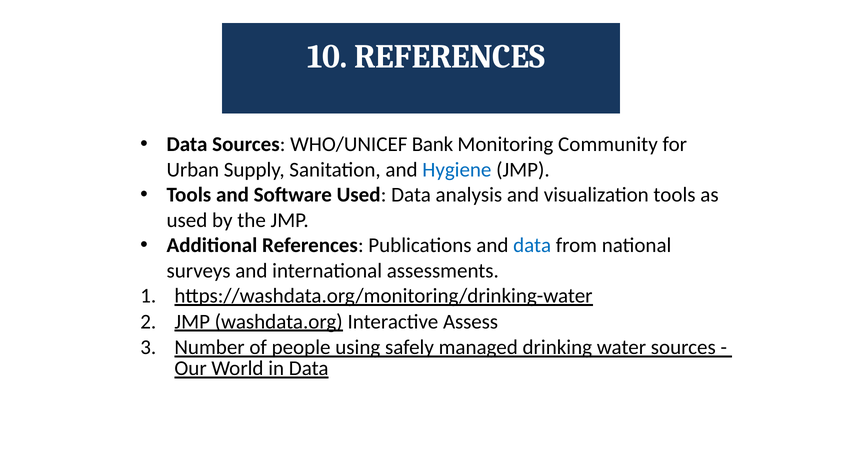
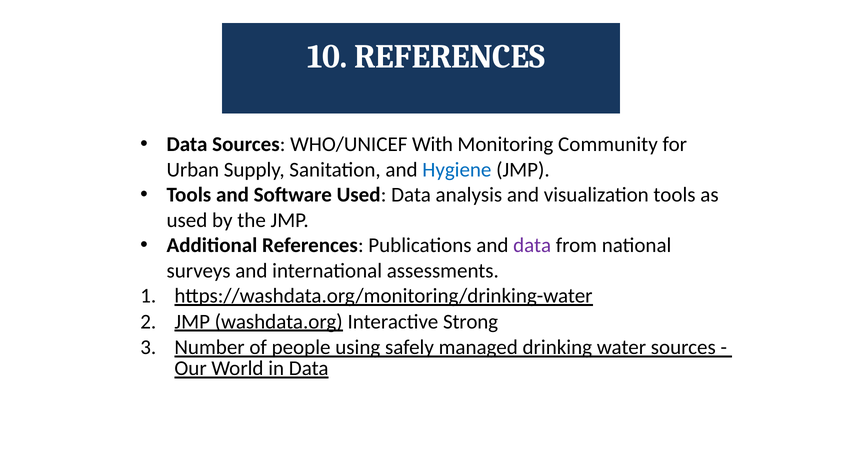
Bank: Bank -> With (433, 144)
data colour: blue -> purple (532, 245)
Assess: Assess -> Strong (471, 322)
